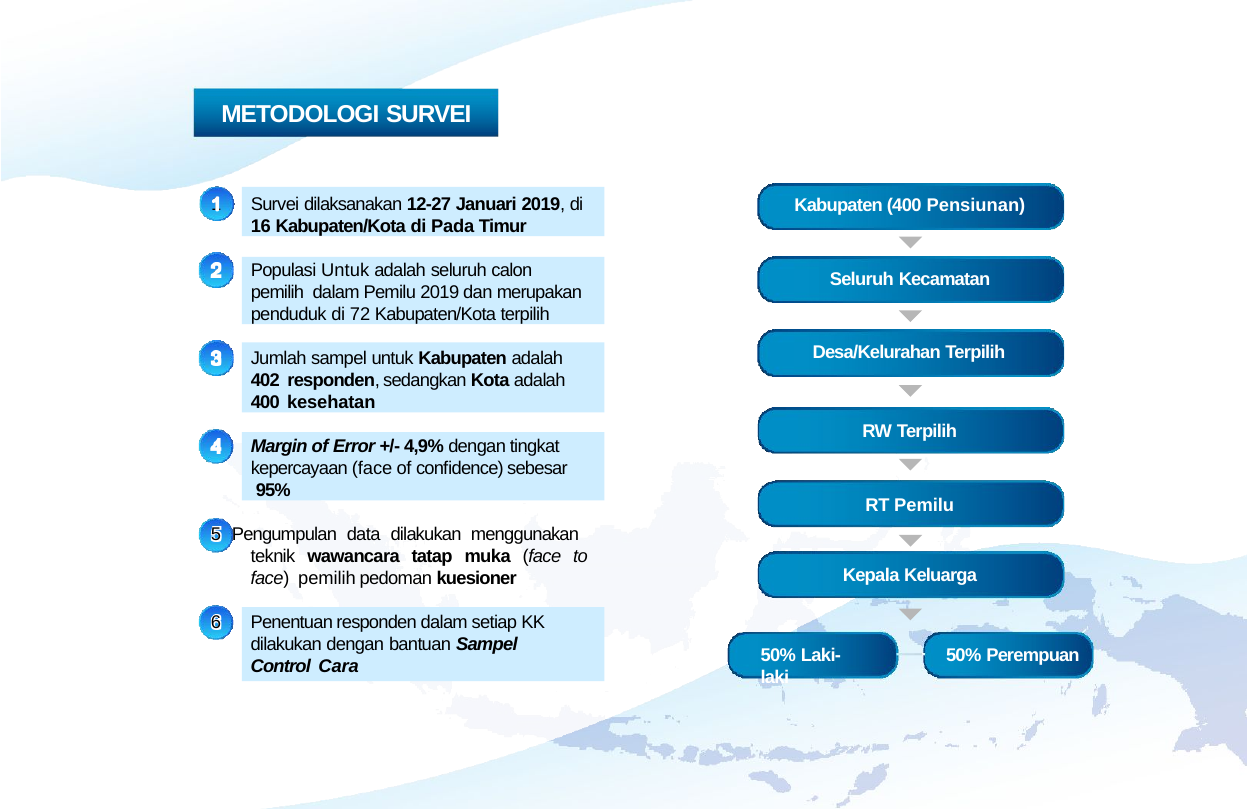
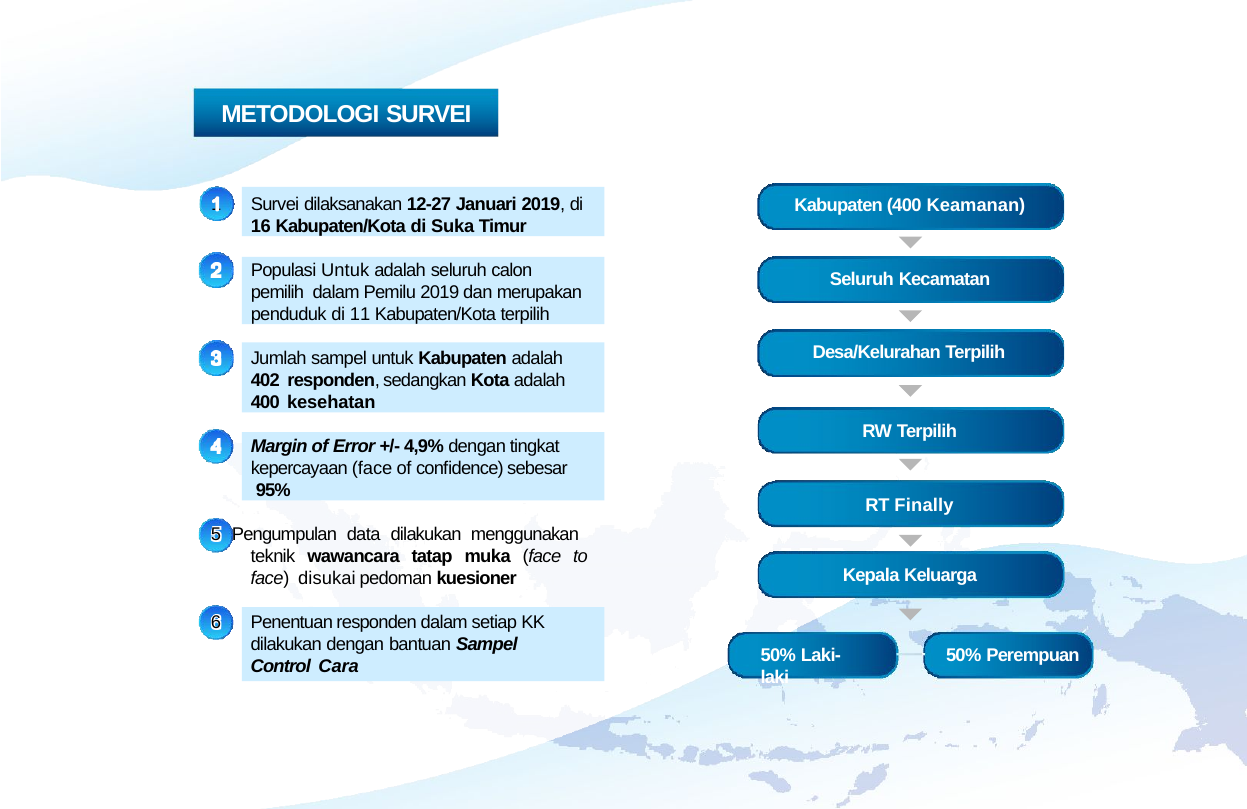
Pensiunan: Pensiunan -> Keamanan (976, 206)
Pada: Pada -> Suka (453, 226)
72: 72 -> 11 (360, 314)
RT Pemilu: Pemilu -> Finally (924, 505)
face pemilih: pemilih -> disukai (327, 579)
